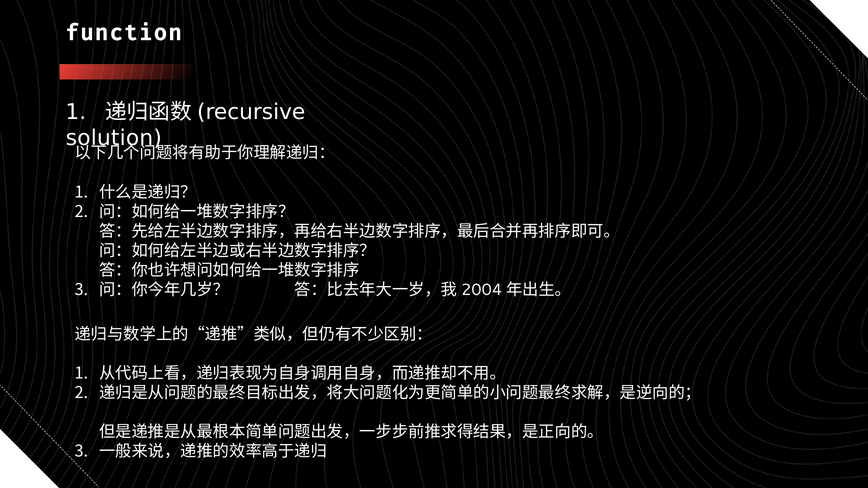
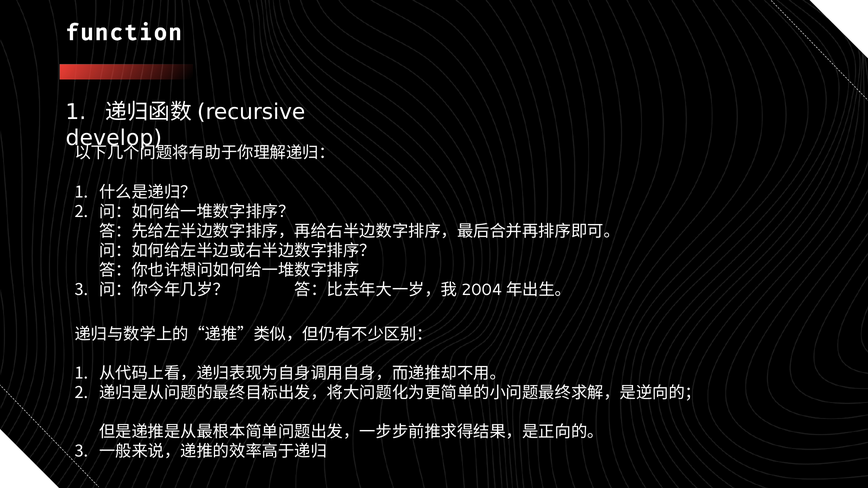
solution: solution -> develop (114, 138)
